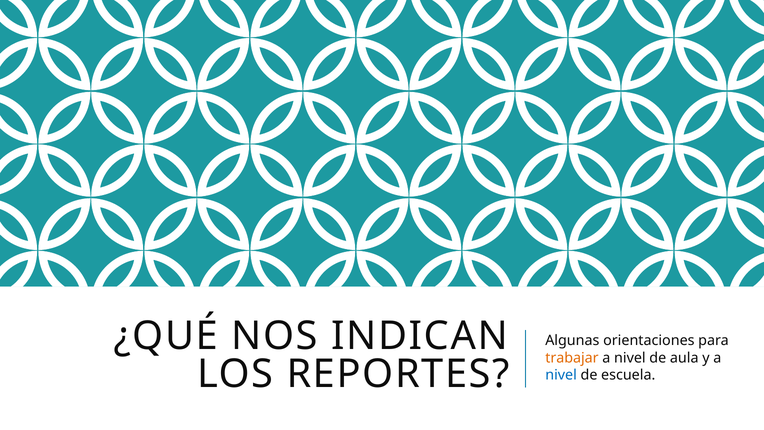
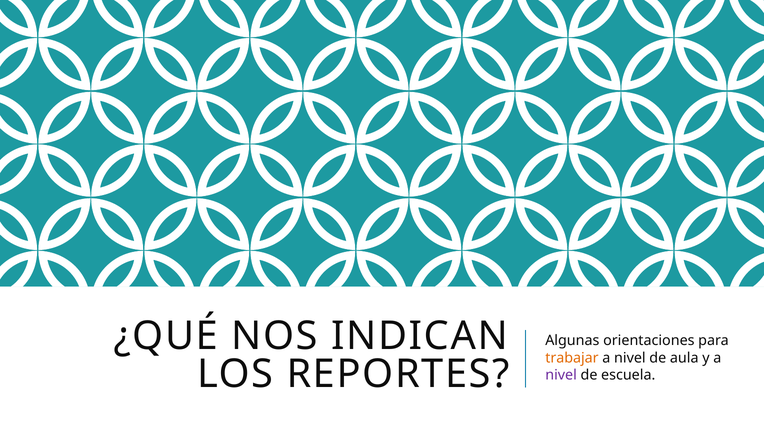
nivel colour: blue -> purple (561, 375)
